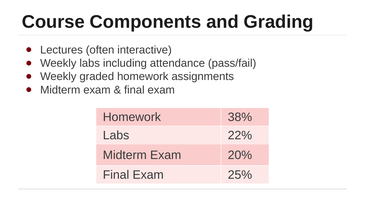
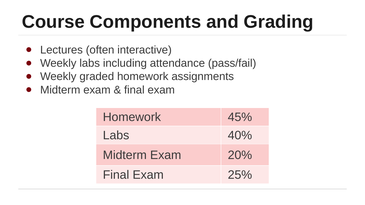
38%: 38% -> 45% (240, 117)
22%: 22% -> 40% (240, 135)
